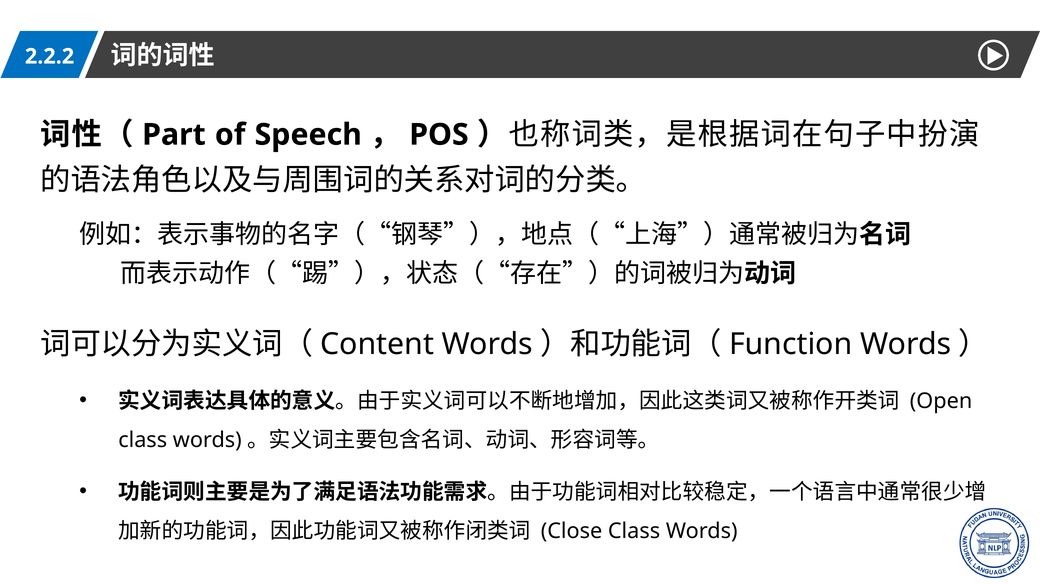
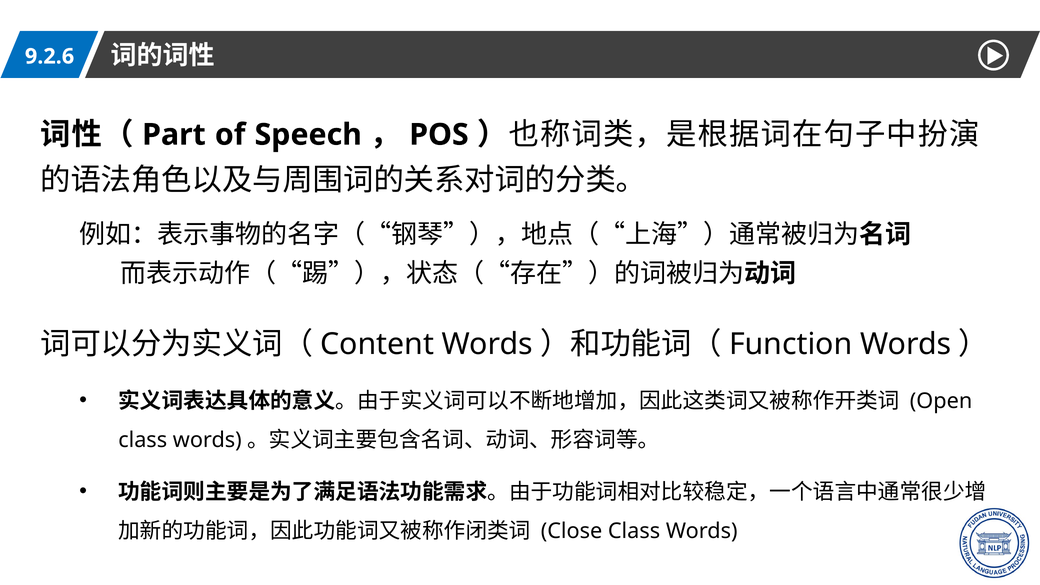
2.2.2: 2.2.2 -> 9.2.6 (50, 56)
